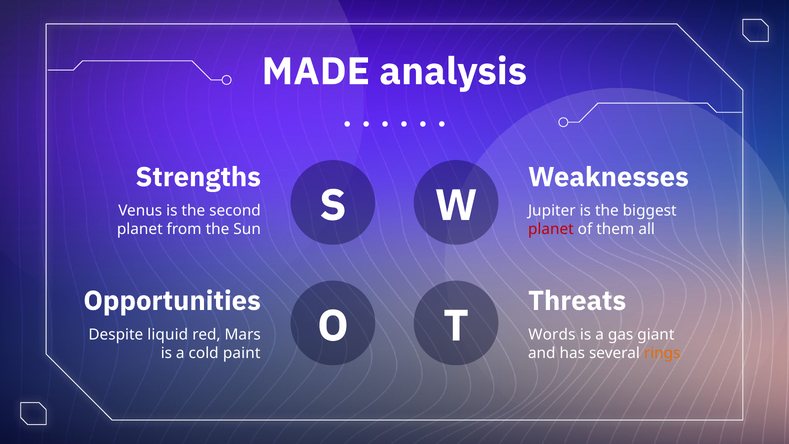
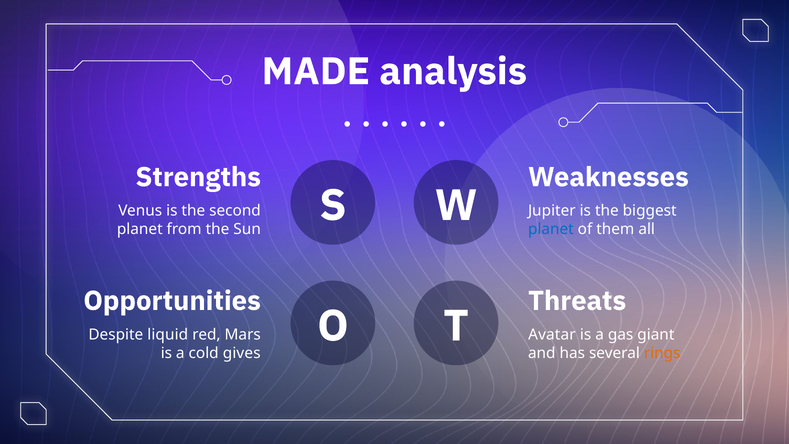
planet colour: red -> blue (551, 229)
Words: Words -> Avatar (552, 334)
paint: paint -> gives (242, 353)
